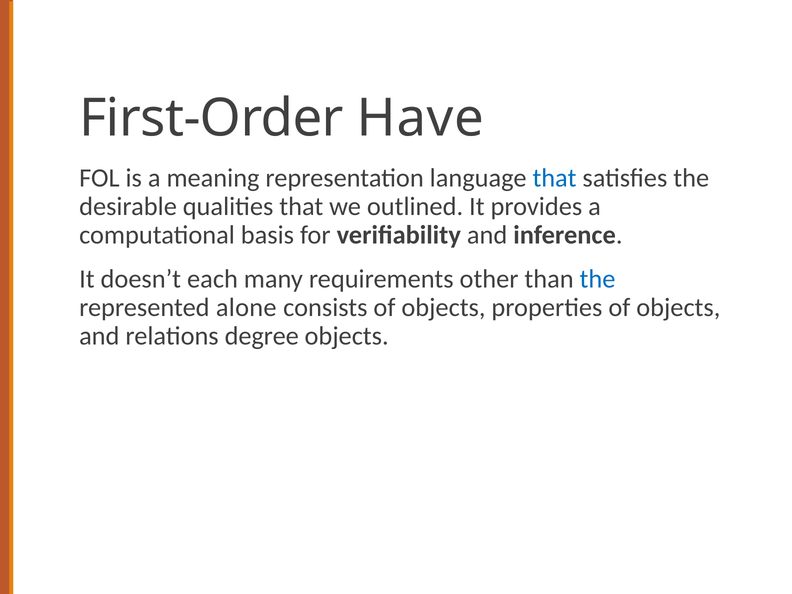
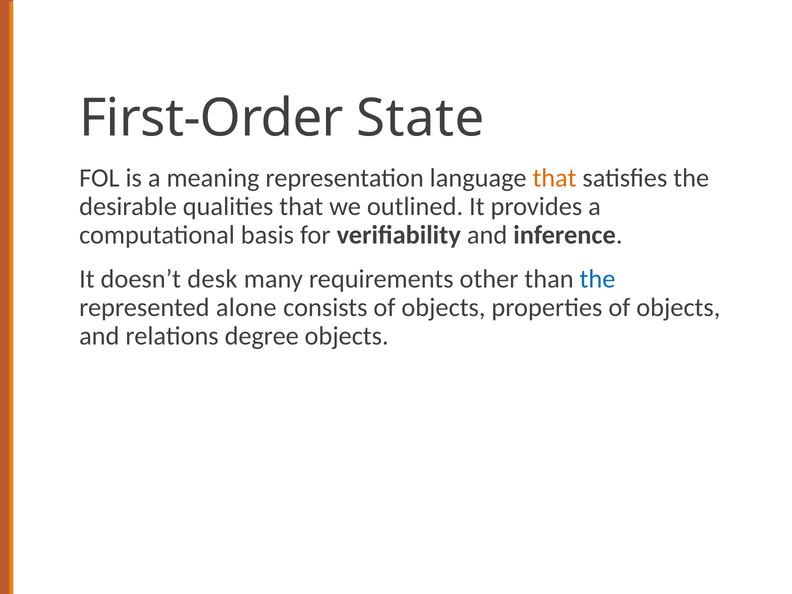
Have: Have -> State (420, 118)
that colour: blue -> orange (555, 178)
each: each -> desk (212, 279)
